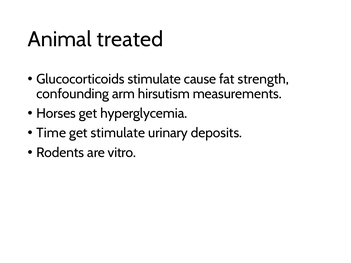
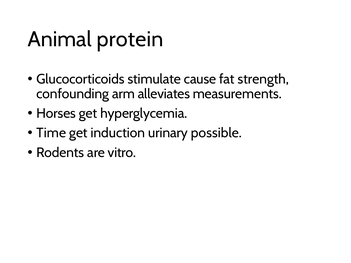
treated: treated -> protein (130, 39)
hirsutism: hirsutism -> alleviates (164, 94)
get stimulate: stimulate -> induction (118, 133)
deposits: deposits -> possible (216, 133)
